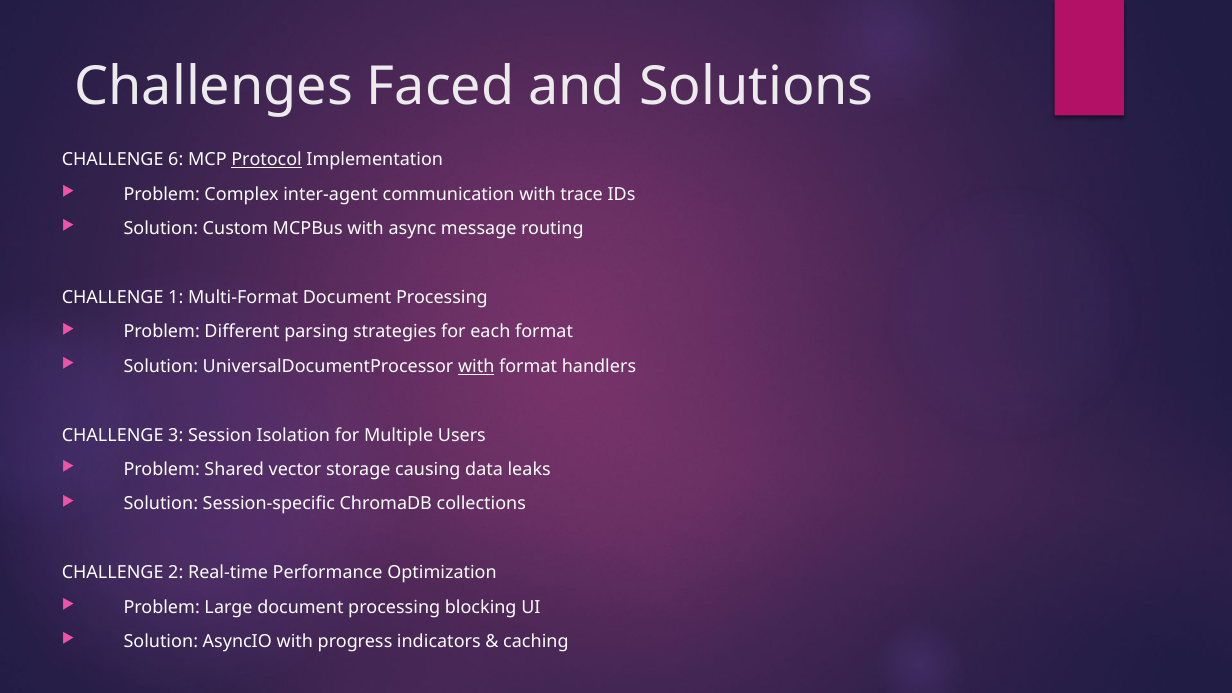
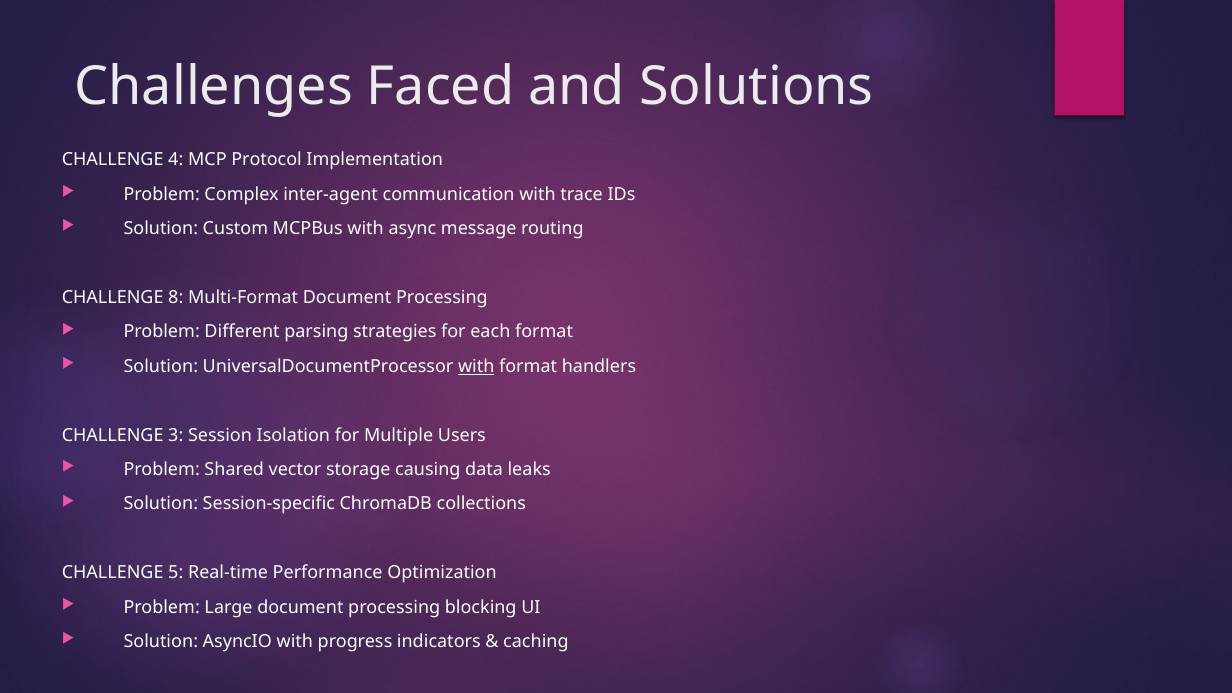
6: 6 -> 4 (176, 160)
Protocol underline: present -> none (267, 160)
1: 1 -> 8 (176, 298)
2: 2 -> 5 (176, 573)
